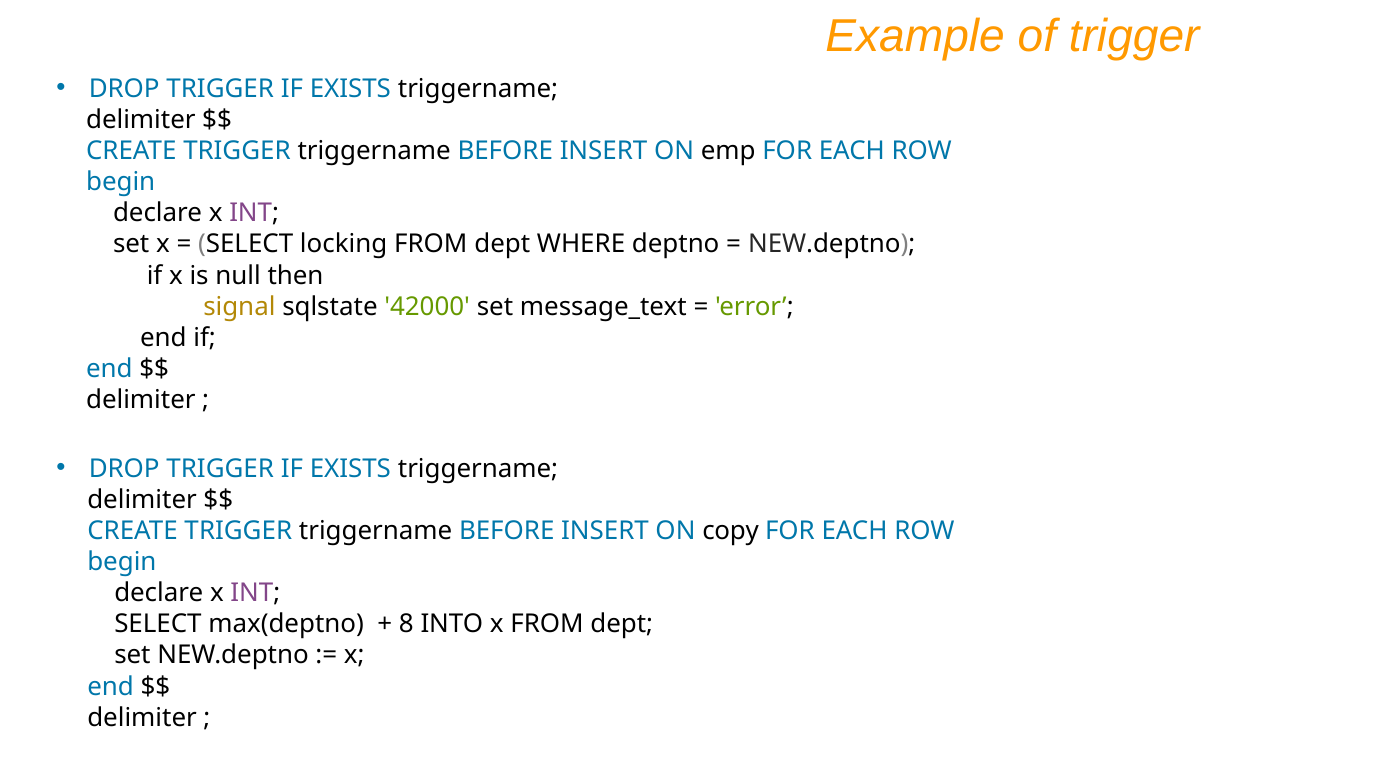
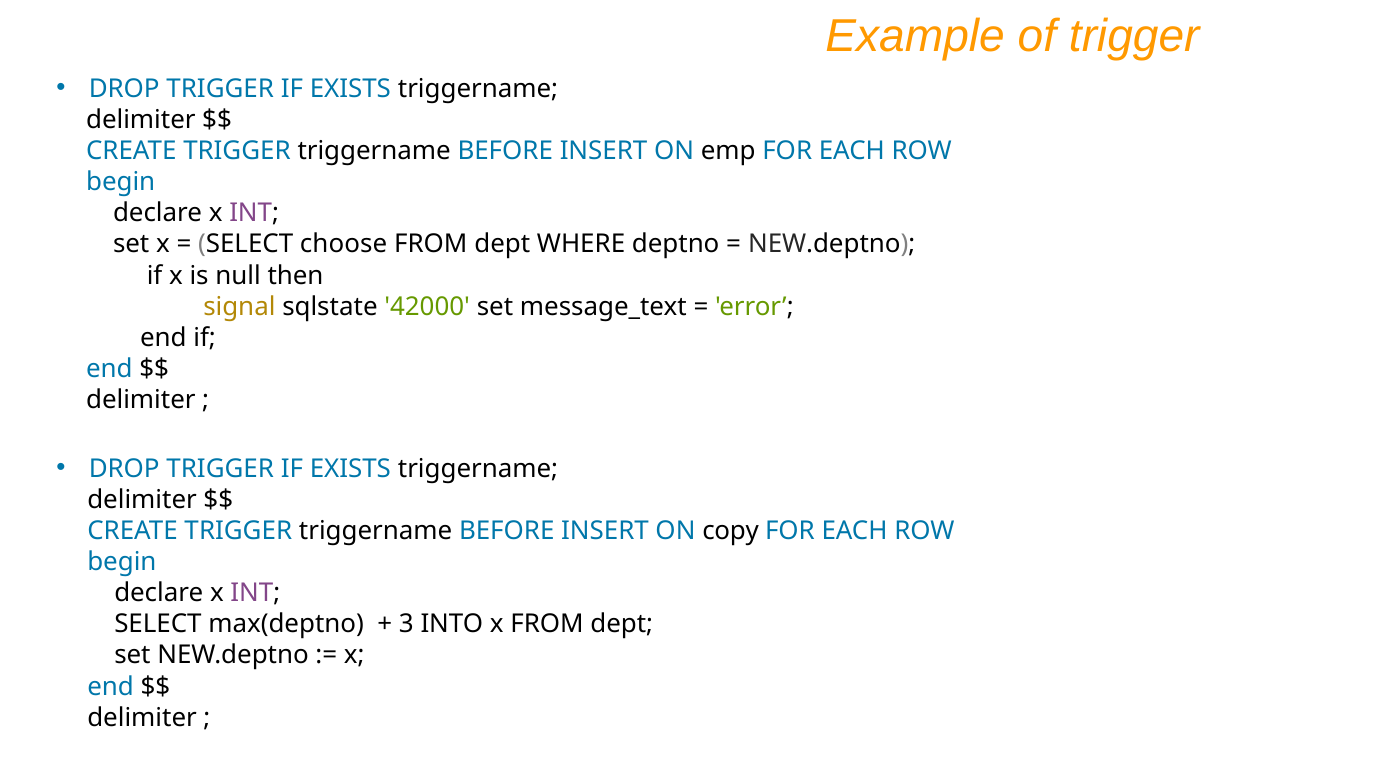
locking: locking -> choose (344, 244)
8: 8 -> 3 (406, 624)
